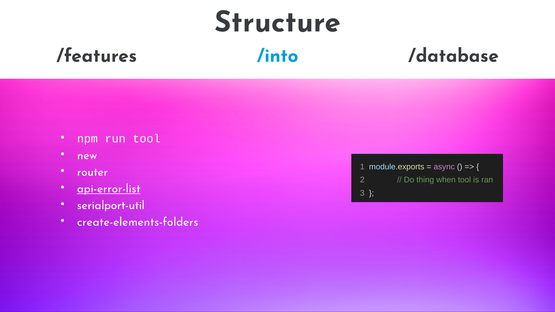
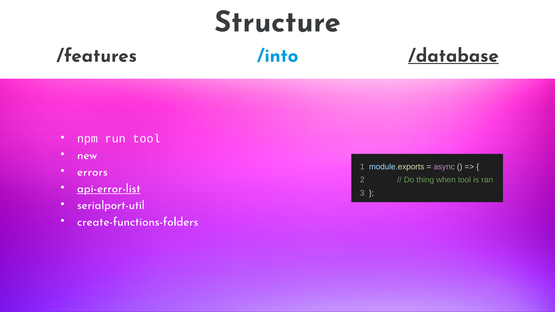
/database underline: none -> present (453, 56)
router: router -> errors (92, 172)
create-elements-folders: create-elements-folders -> create-functions-folders (138, 222)
